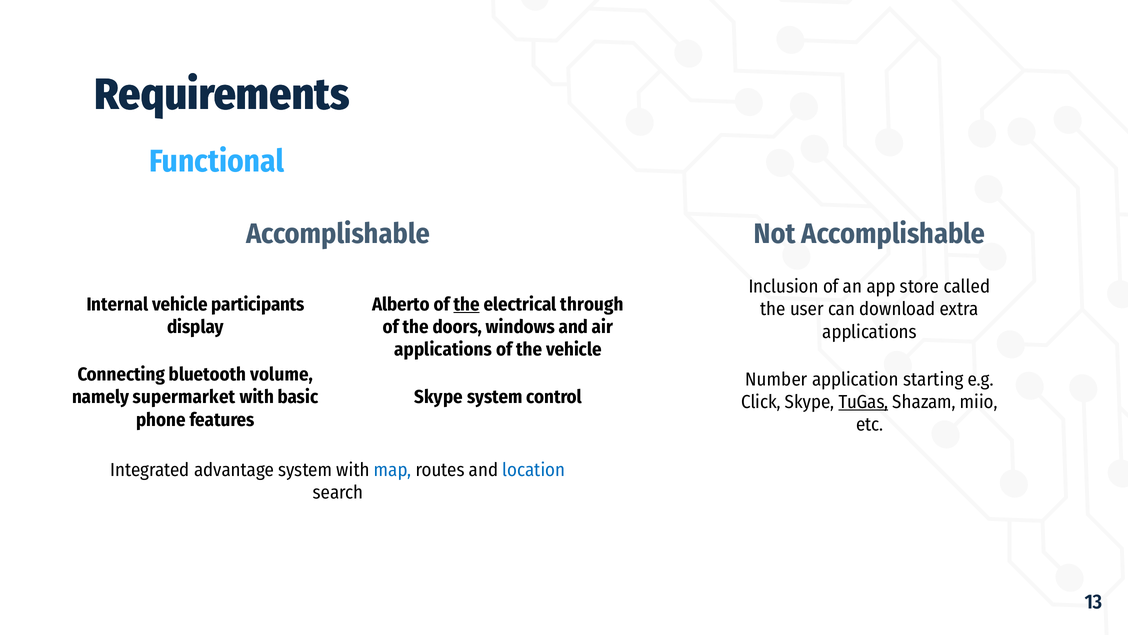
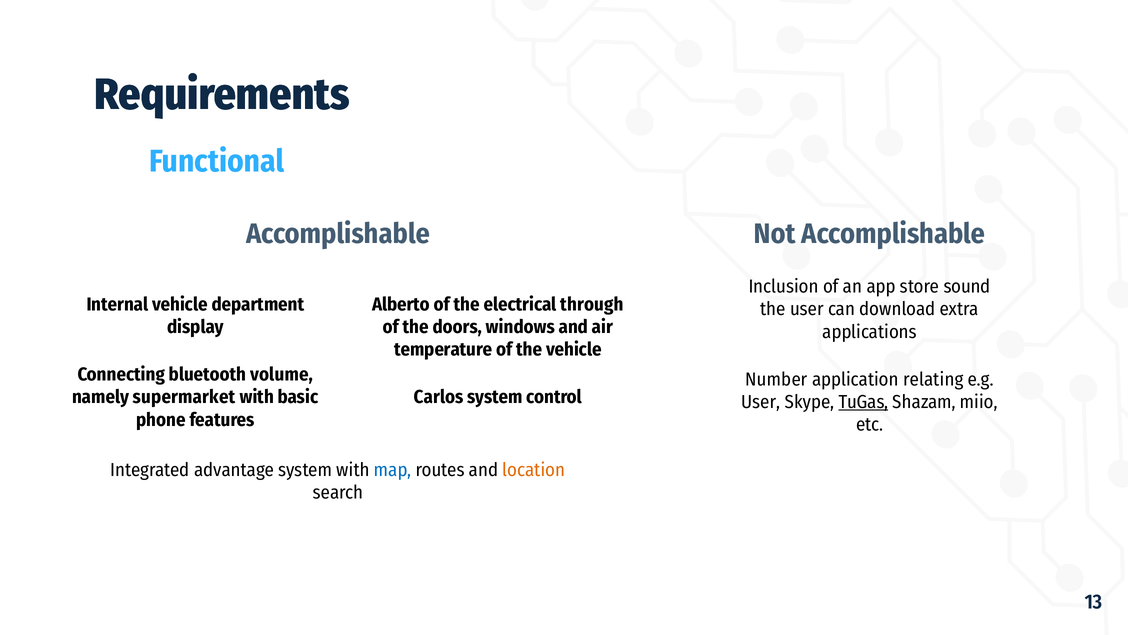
called: called -> sound (967, 286)
participants: participants -> department (258, 304)
the underline: present -> none (467, 304)
applications: applications -> temperature (443, 349)
starting: starting -> relating (933, 379)
Skype: Skype -> Carlos (439, 397)
Click: Click -> User (761, 402)
location colour: blue -> orange (534, 470)
